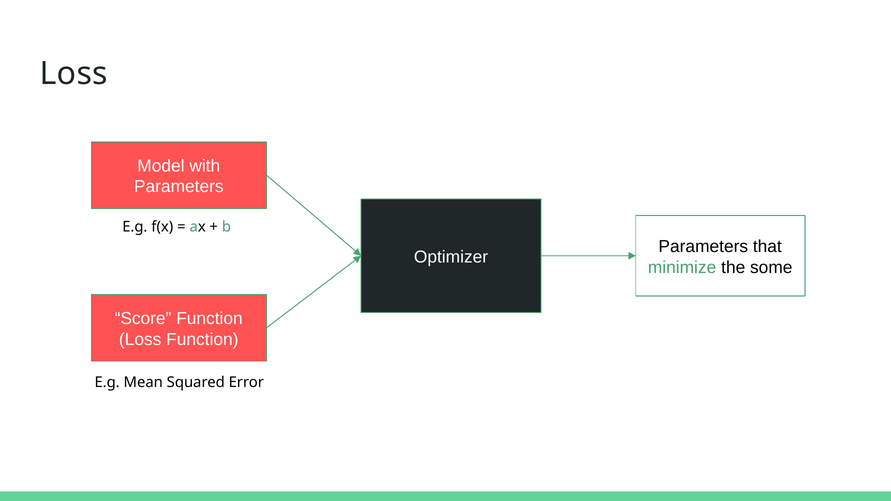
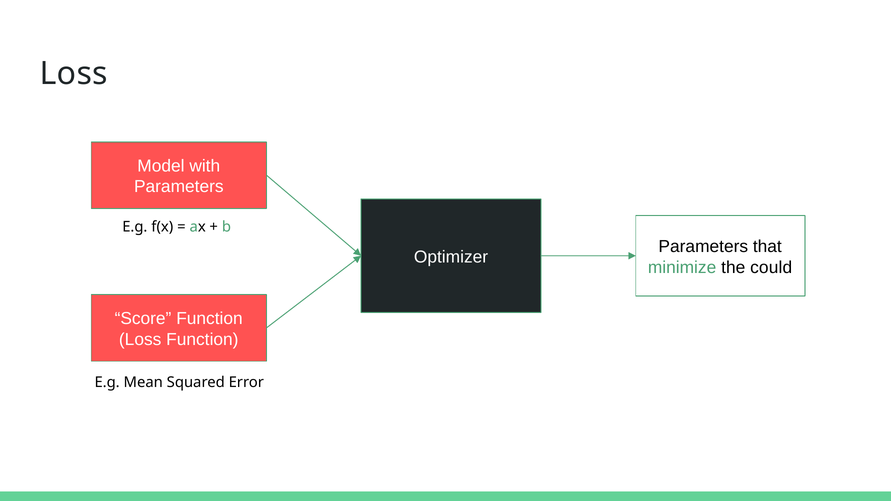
some: some -> could (771, 267)
